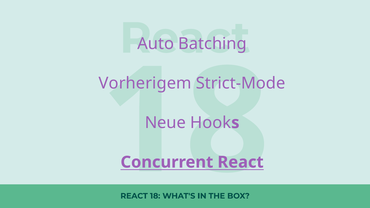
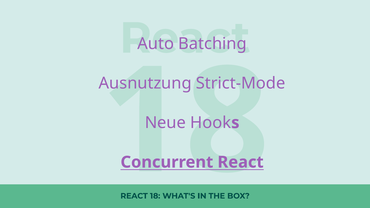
Vorherigem: Vorherigem -> Ausnutzung (145, 83)
